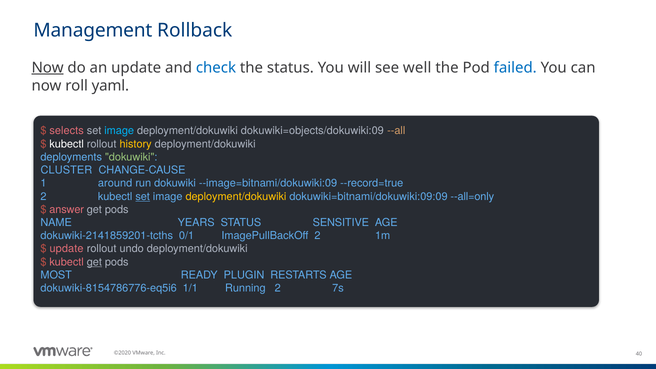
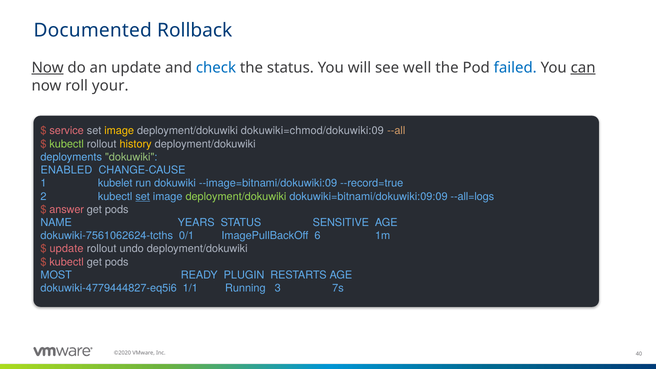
Management: Management -> Documented (93, 31)
can underline: none -> present (583, 68)
yaml: yaml -> your (110, 86)
selects: selects -> service (67, 131)
image colour: light blue -> yellow (119, 131)
dokuwiki=objects/dokuwiki:09: dokuwiki=objects/dokuwiki:09 -> dokuwiki=chmod/dokuwiki:09 (312, 131)
kubectl colour: white -> light green (67, 144)
CLUSTER: CLUSTER -> ENABLED (66, 170)
around: around -> kubelet (115, 183)
deployment/dokuwiki colour: yellow -> light green (236, 196)
--all=only: --all=only -> --all=logs (472, 196)
dokuwiki-2141859201-tcths: dokuwiki-2141859201-tcths -> dokuwiki-7561062624-tcths (107, 236)
ImagePullBackOff 2: 2 -> 6 (317, 236)
get underline: present -> none (94, 262)
dokuwiki-8154786776-eq5i6: dokuwiki-8154786776-eq5i6 -> dokuwiki-4779444827-eq5i6 (109, 288)
Running 2: 2 -> 3 (278, 288)
